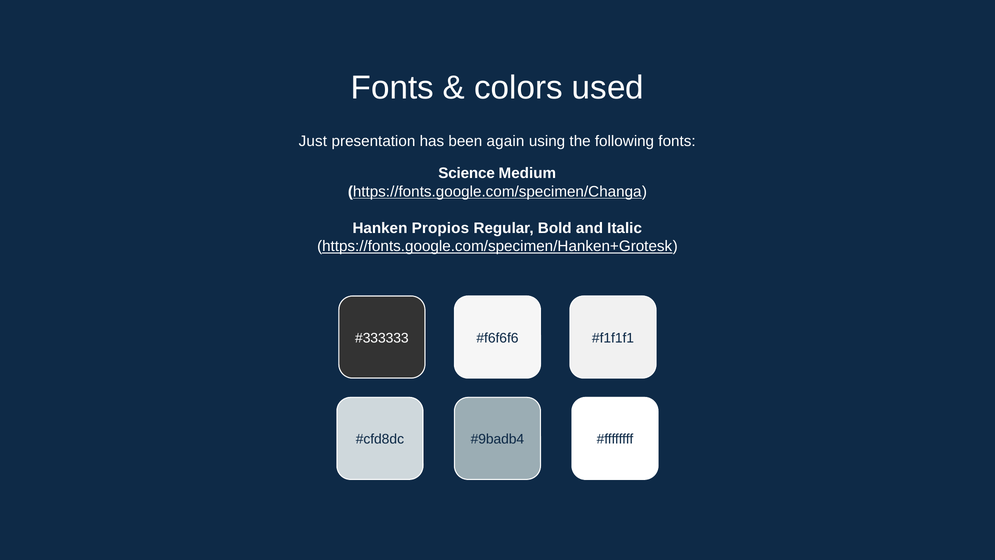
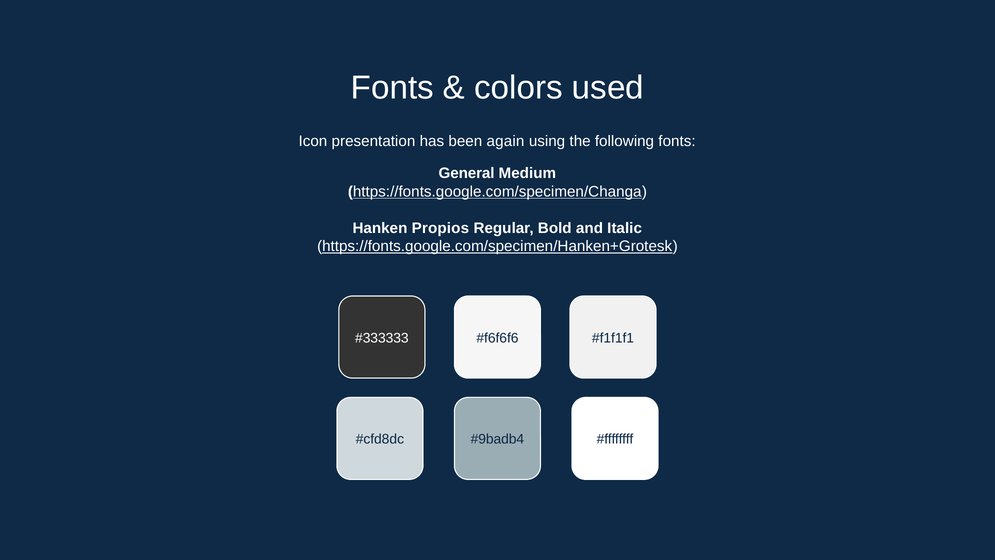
Just: Just -> Icon (313, 141)
Science: Science -> General (467, 173)
